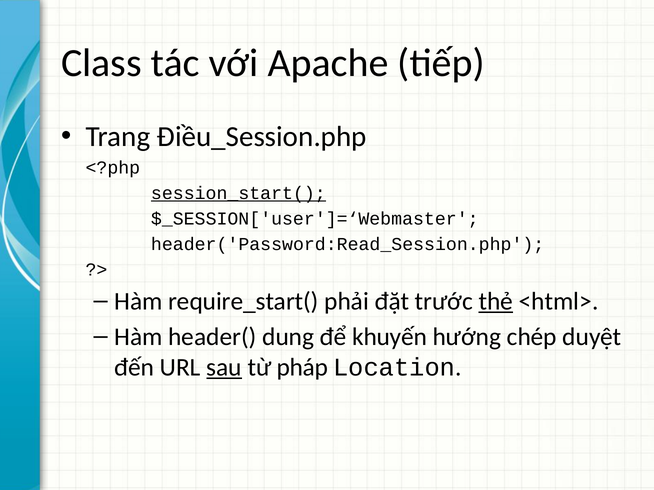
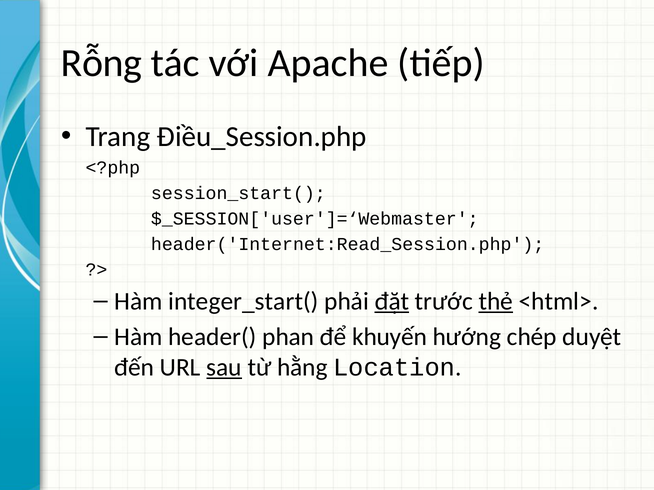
Class: Class -> Rỗng (102, 63)
session_start( underline: present -> none (238, 194)
header('Password:Read_Session.php: header('Password:Read_Session.php -> header('Internet:Read_Session.php (348, 244)
require_start(: require_start( -> integer_start( (243, 302)
đặt underline: none -> present (392, 302)
dung: dung -> phan (288, 337)
pháp: pháp -> hằng (302, 368)
